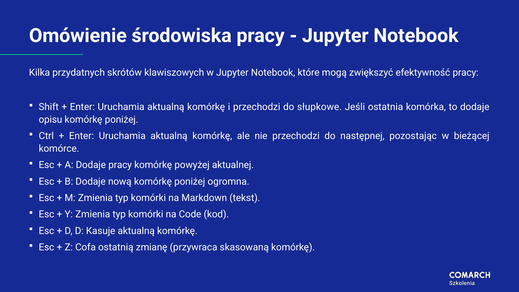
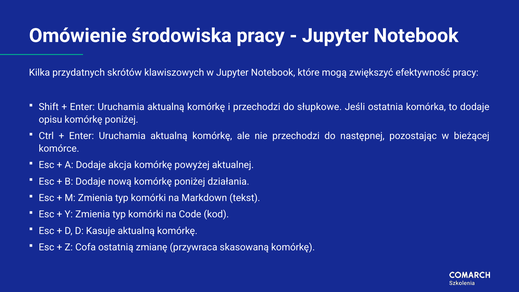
Dodaje pracy: pracy -> akcja (120, 165)
ogromna: ogromna -> działania (228, 181)
